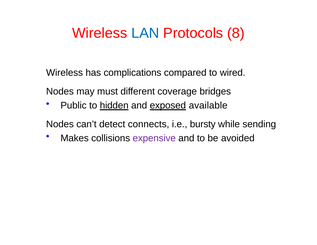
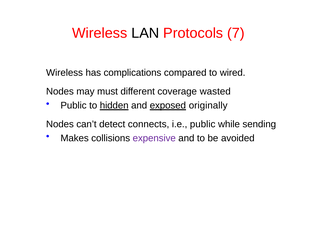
LAN colour: blue -> black (145, 33)
8: 8 -> 7 (236, 33)
bridges: bridges -> wasted (215, 92)
available: available -> originally (208, 105)
i.e bursty: bursty -> public (203, 124)
